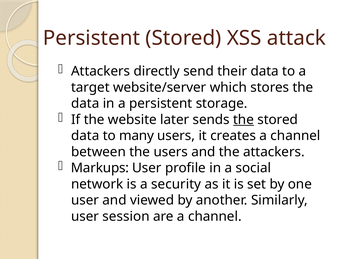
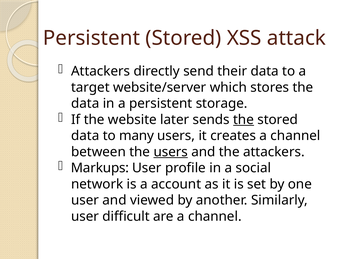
users underline: none -> present (171, 152)
security: security -> account (176, 184)
session: session -> difficult (126, 217)
